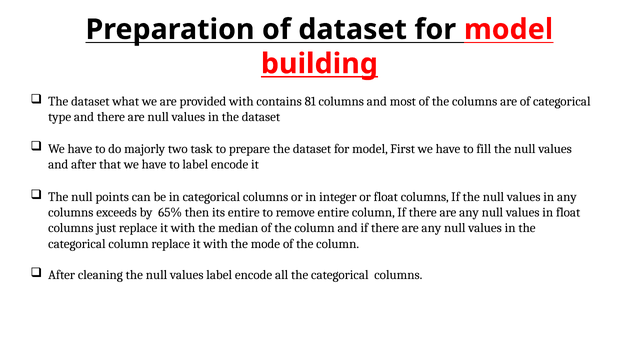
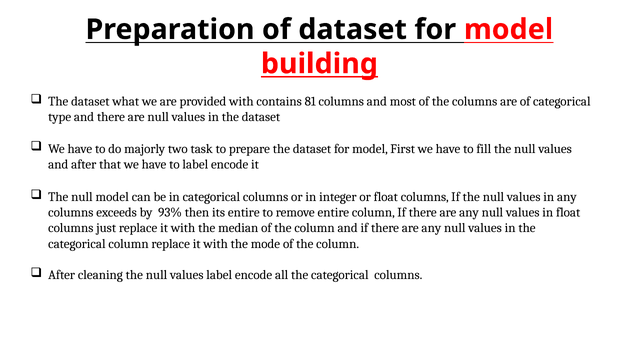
null points: points -> model (112, 197)
65%: 65% -> 93% (170, 212)
